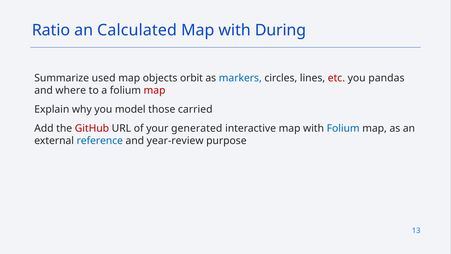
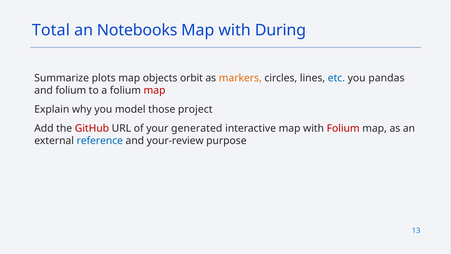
Ratio: Ratio -> Total (51, 30)
Calculated: Calculated -> Notebooks (137, 30)
used: used -> plots (104, 78)
markers colour: blue -> orange (240, 78)
etc colour: red -> blue (336, 78)
and where: where -> folium (71, 90)
carried: carried -> project (195, 109)
Folium colour: blue -> red (343, 128)
year-review: year-review -> your-review (175, 141)
